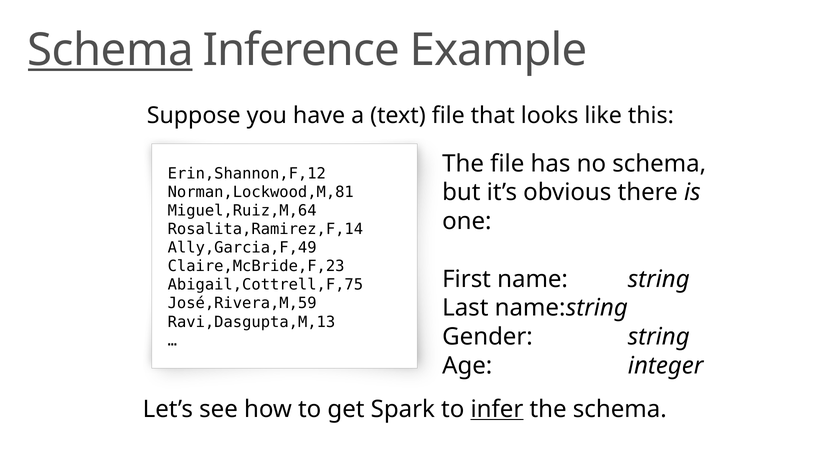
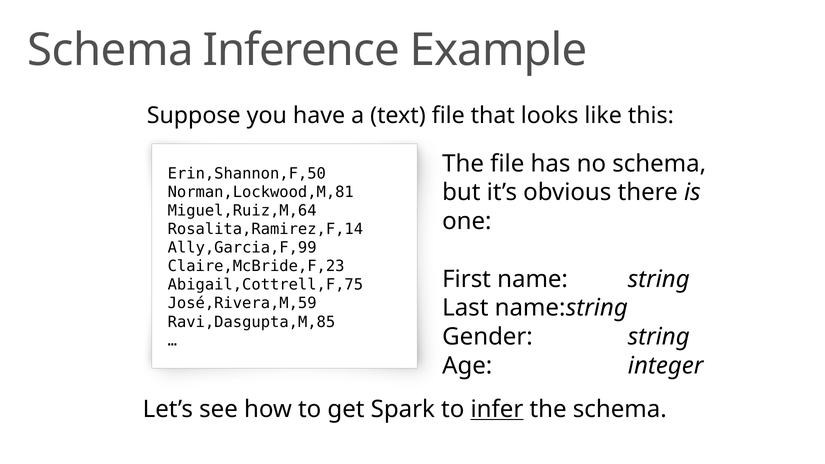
Schema underline: present -> none (111, 50)
Erin,Shannon,F,12: Erin,Shannon,F,12 -> Erin,Shannon,F,50 (247, 173)
Ally,Garcia,F,49: Ally,Garcia,F,49 -> Ally,Garcia,F,99 (242, 248)
Ravi,Dasgupta,M,13: Ravi,Dasgupta,M,13 -> Ravi,Dasgupta,M,85 (251, 322)
